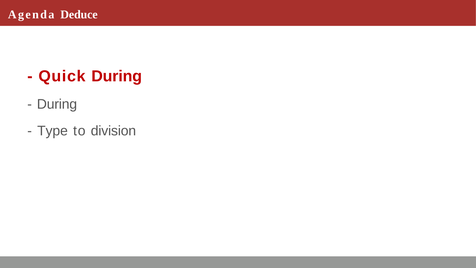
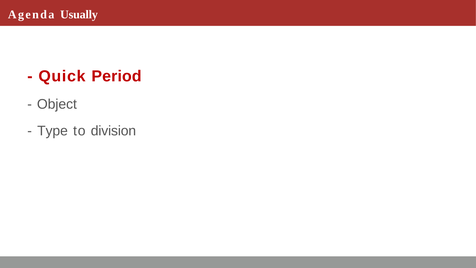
Deduce: Deduce -> Usually (79, 15)
Quick During: During -> Period (117, 76)
During: During -> Object (57, 104)
